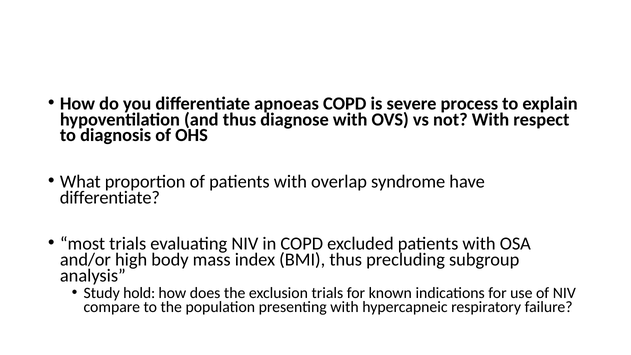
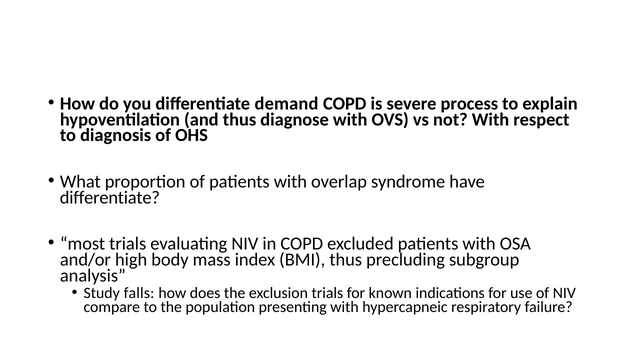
apnoeas: apnoeas -> demand (286, 103)
hold: hold -> falls (139, 293)
